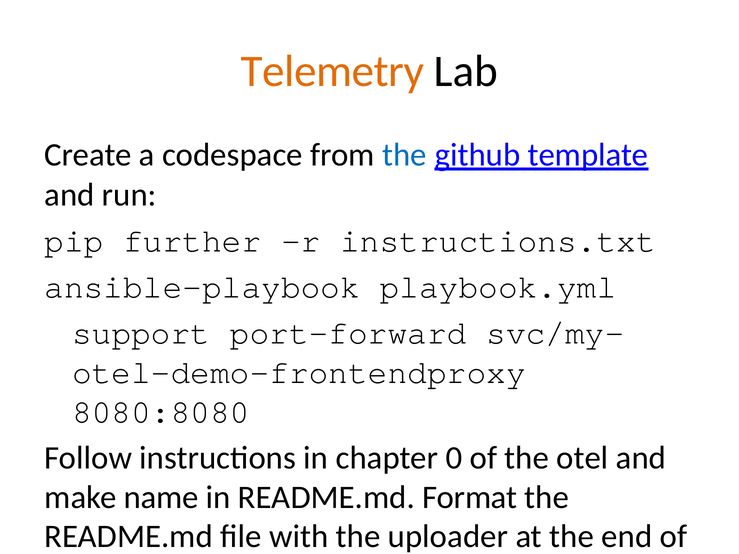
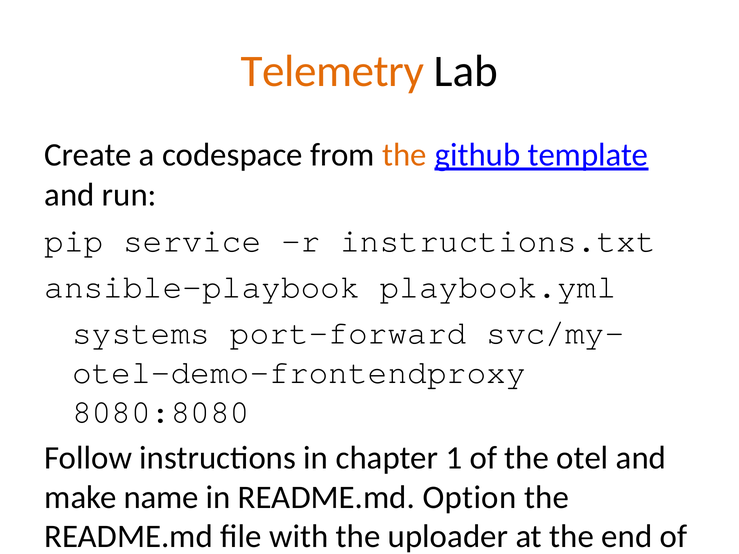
the colour: blue -> orange (404, 155)
further: further -> service (192, 241)
support: support -> systems (141, 333)
0: 0 -> 1 (454, 458)
Format: Format -> Option (469, 497)
